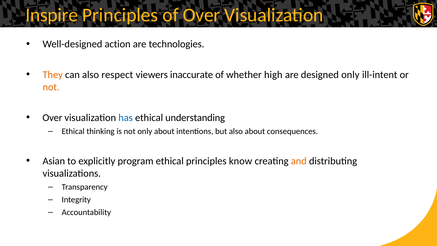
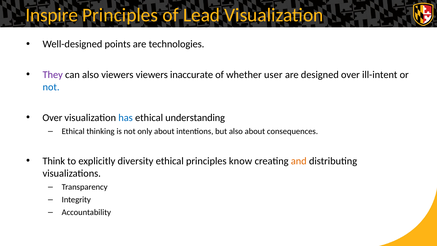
of Over: Over -> Lead (202, 15)
action: action -> points (118, 44)
They colour: orange -> purple (53, 75)
also respect: respect -> viewers (117, 75)
high: high -> user (273, 75)
designed only: only -> over (350, 75)
not colour: orange -> blue (51, 87)
Asian: Asian -> Think (54, 161)
program: program -> diversity (136, 161)
